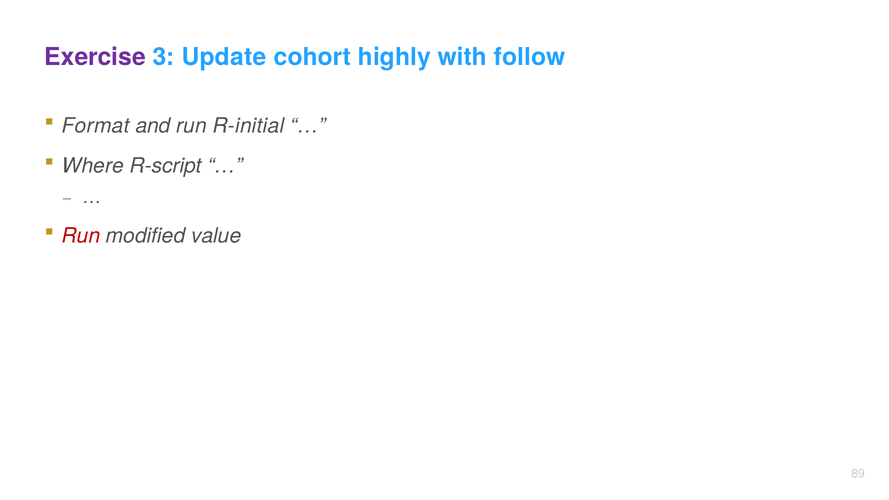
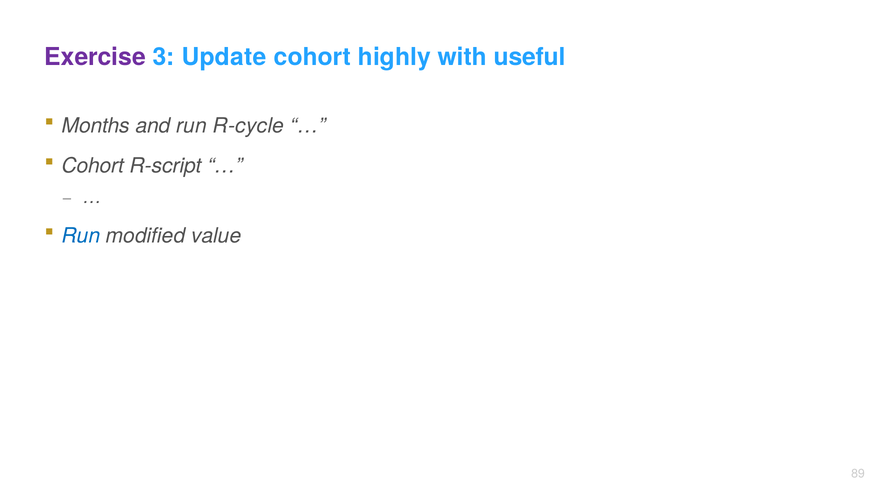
follow: follow -> useful (530, 57)
Format: Format -> Months (96, 126)
R-initial: R-initial -> R-cycle (248, 126)
Where: Where -> Cohort (93, 166)
Run colour: red -> blue (81, 236)
